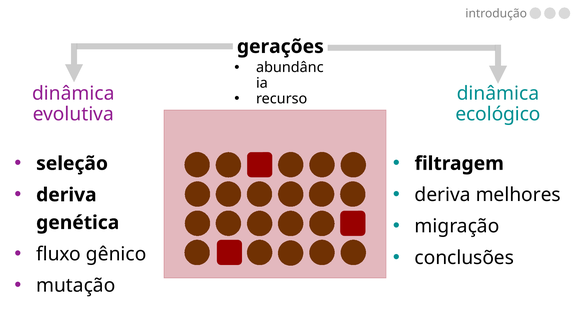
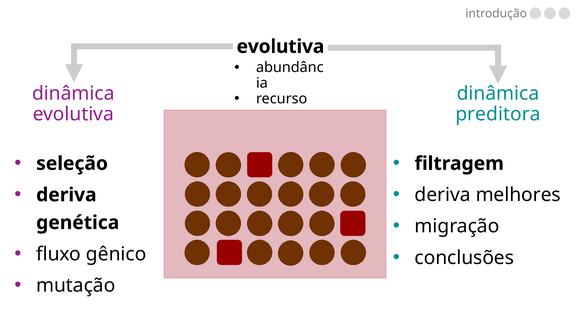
gerações: gerações -> evolutiva (280, 47)
ecológico: ecológico -> preditora (498, 114)
